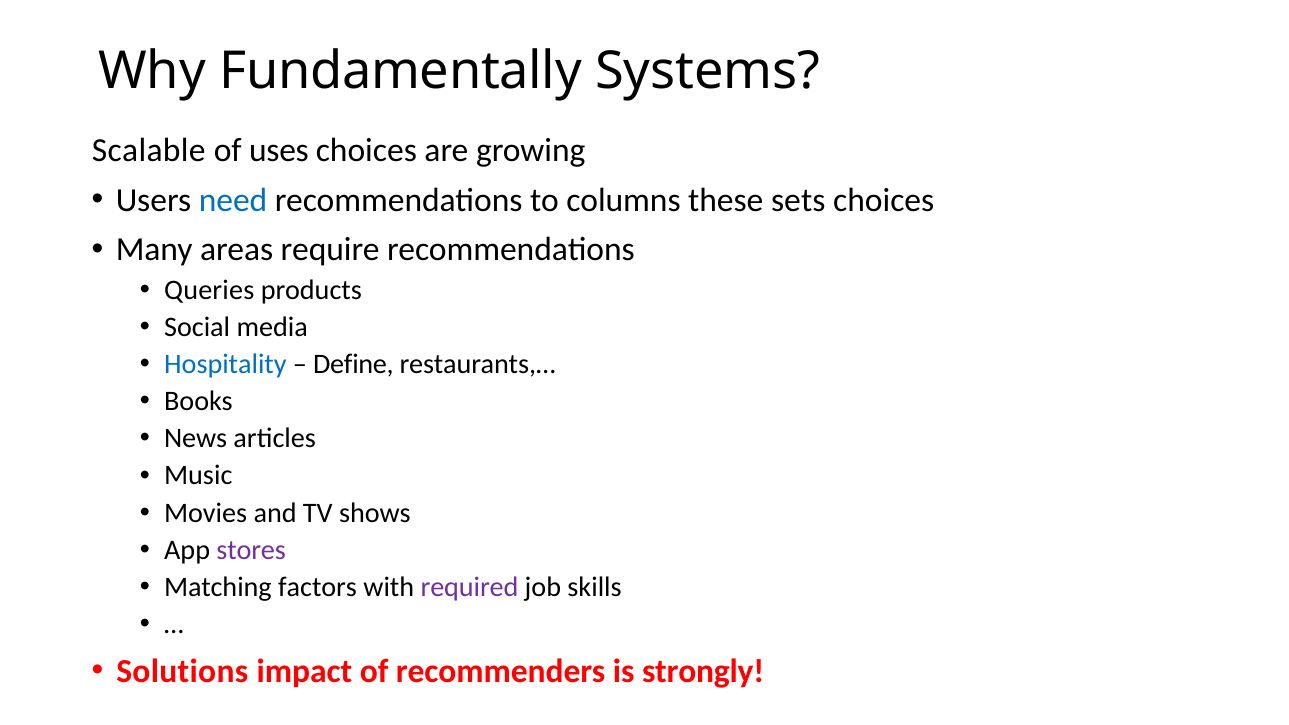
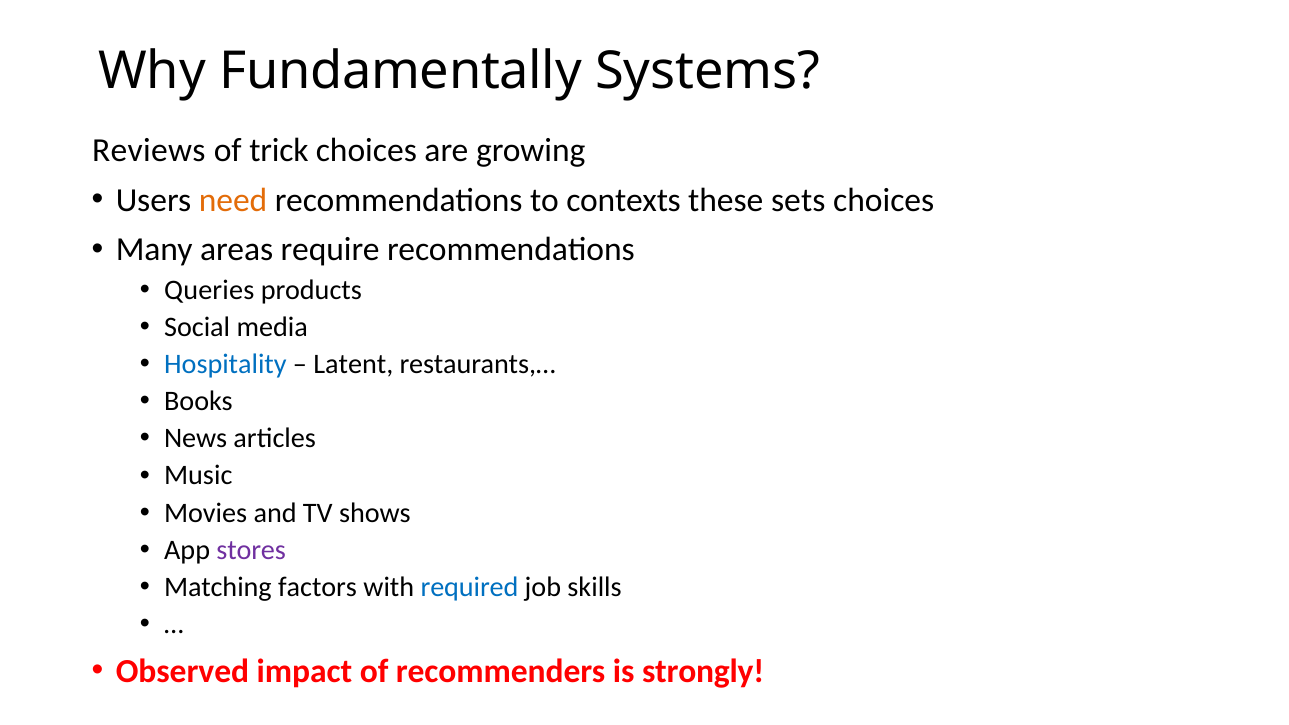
Scalable: Scalable -> Reviews (149, 151)
uses: uses -> trick (279, 151)
need colour: blue -> orange (233, 200)
columns: columns -> contexts (624, 200)
Define: Define -> Latent (353, 364)
required colour: purple -> blue (469, 587)
Solutions: Solutions -> Observed (182, 671)
